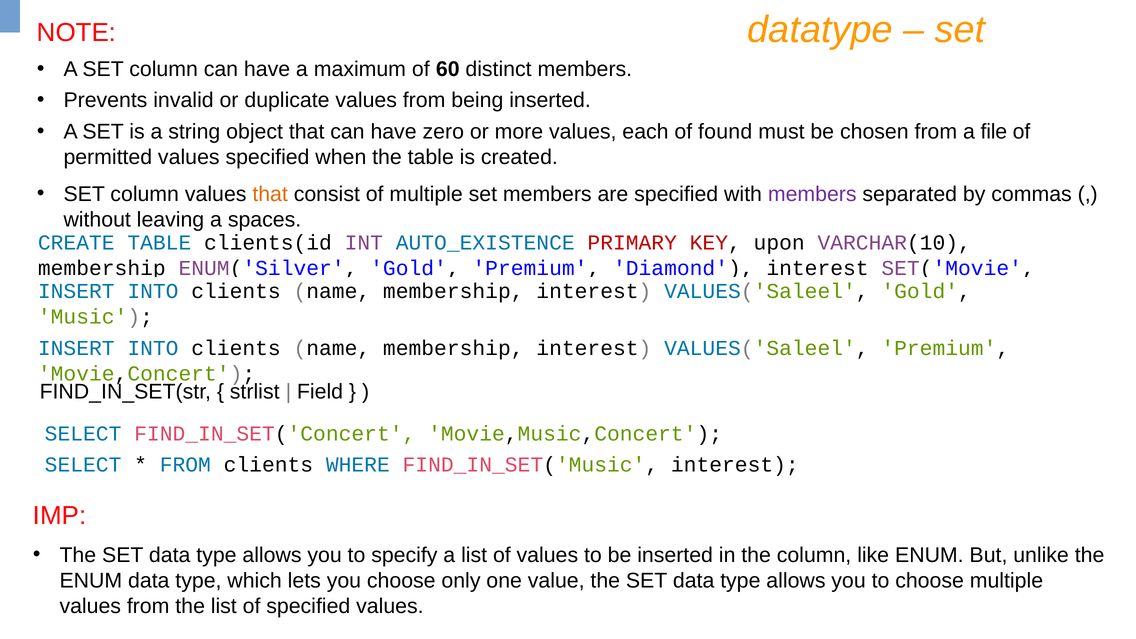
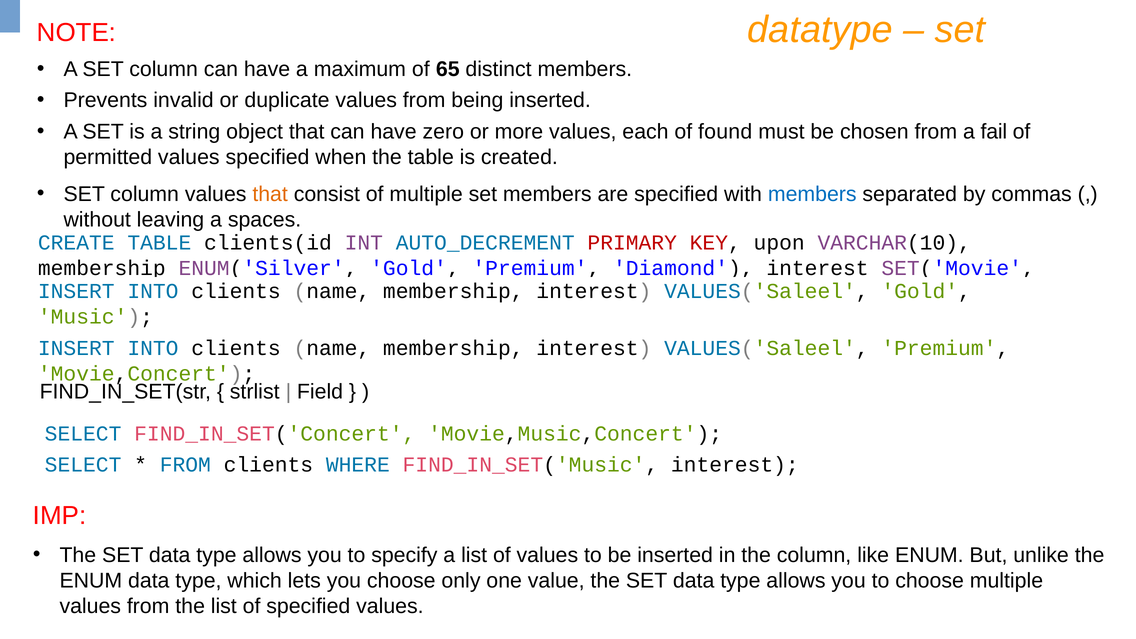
60: 60 -> 65 (448, 69)
file: file -> fail (994, 132)
members colour: purple -> blue (812, 194)
AUTO_EXISTENCE: AUTO_EXISTENCE -> AUTO_DECREMENT (485, 243)
